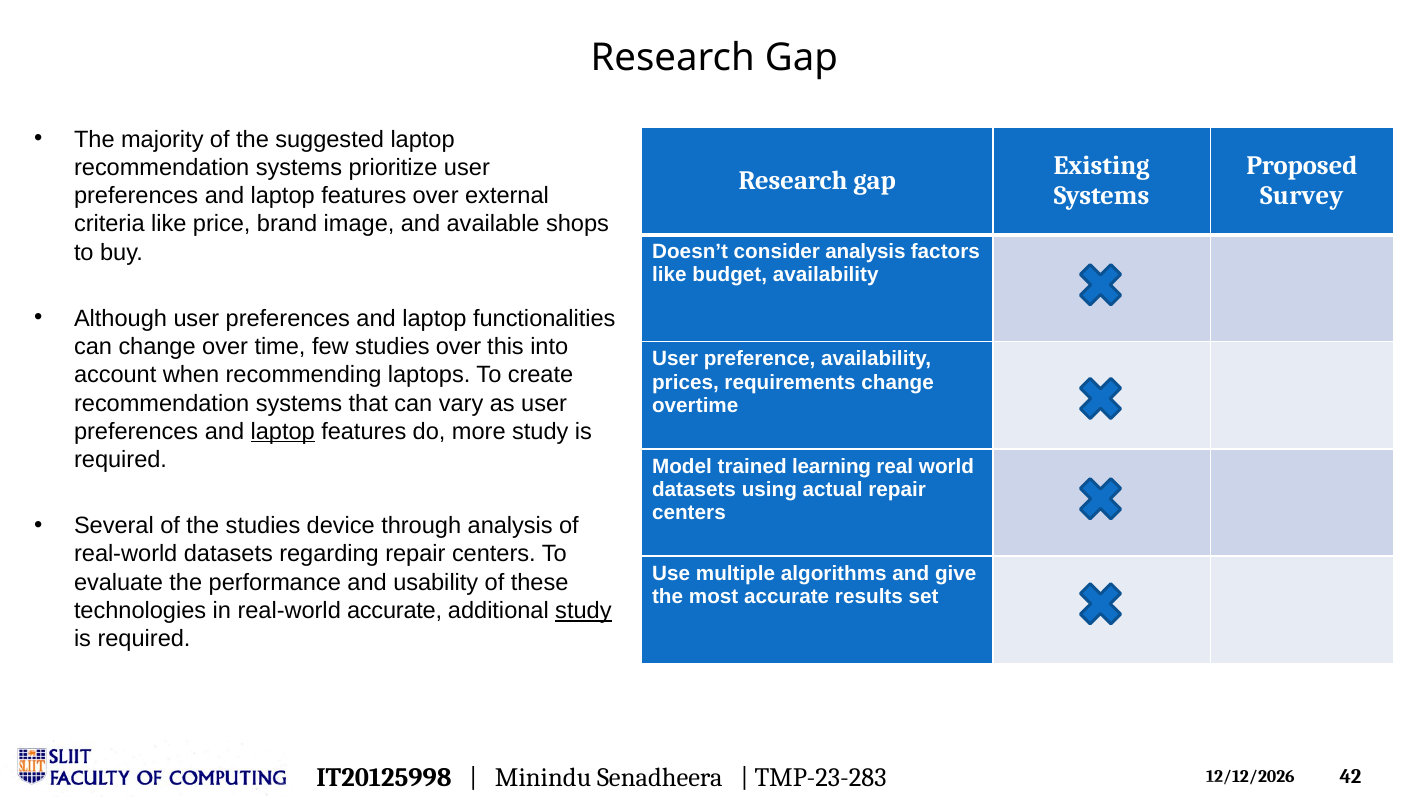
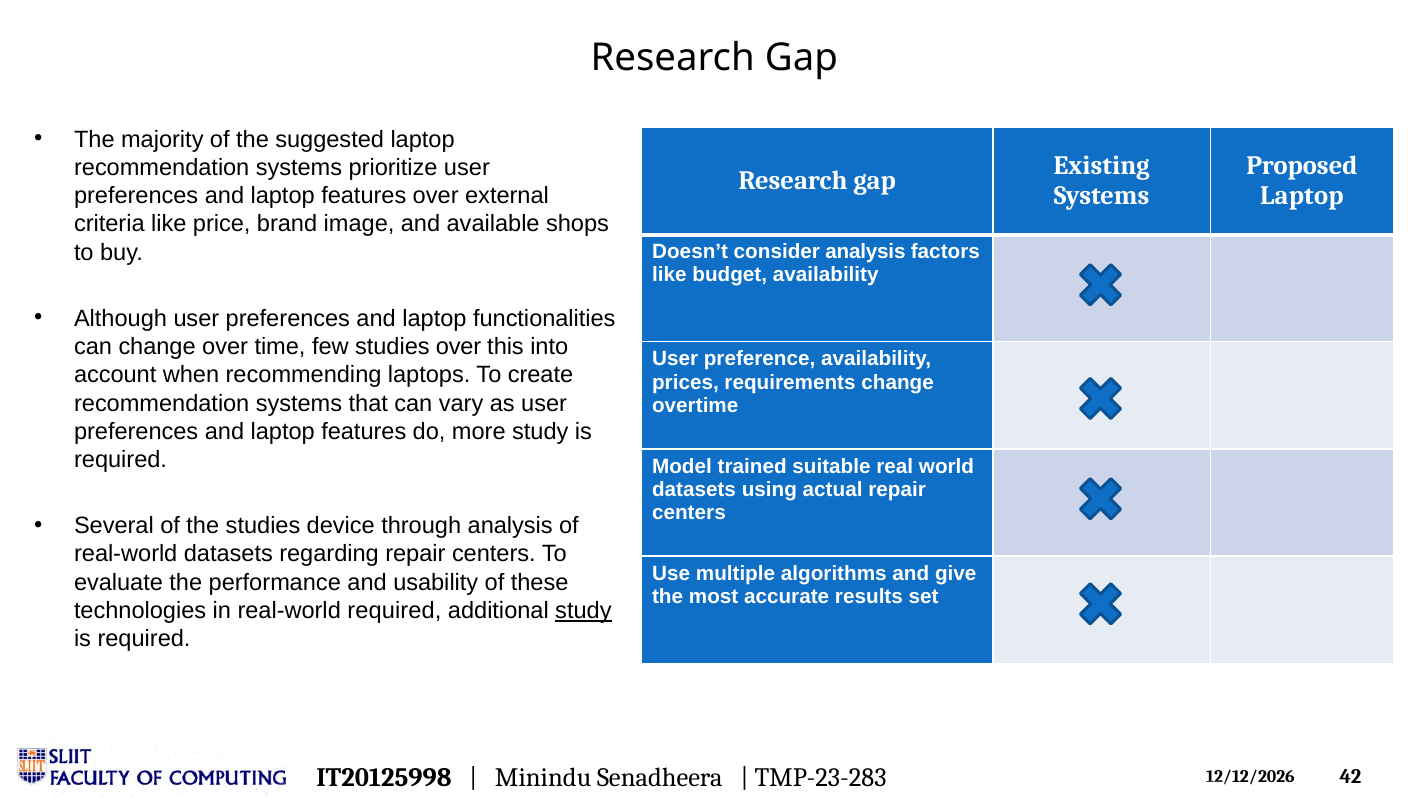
Survey: Survey -> Laptop (1302, 196)
laptop underline: present -> none (283, 432)
learning: learning -> suitable (831, 466)
real-world accurate: accurate -> required (394, 611)
